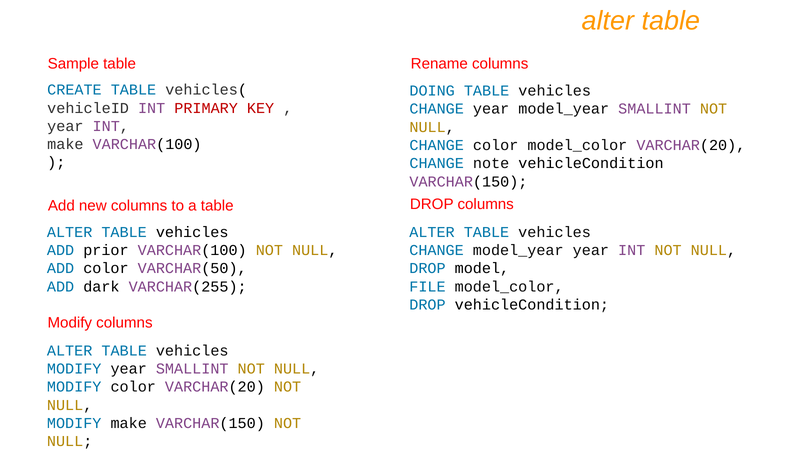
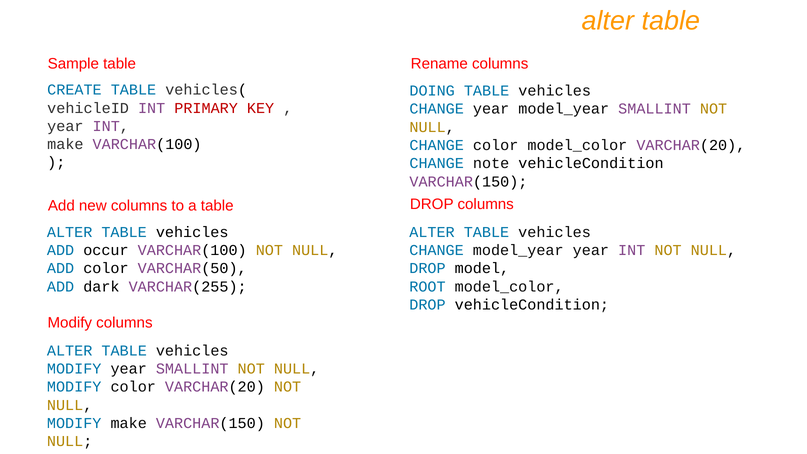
prior: prior -> occur (106, 250)
FILE: FILE -> ROOT (427, 287)
